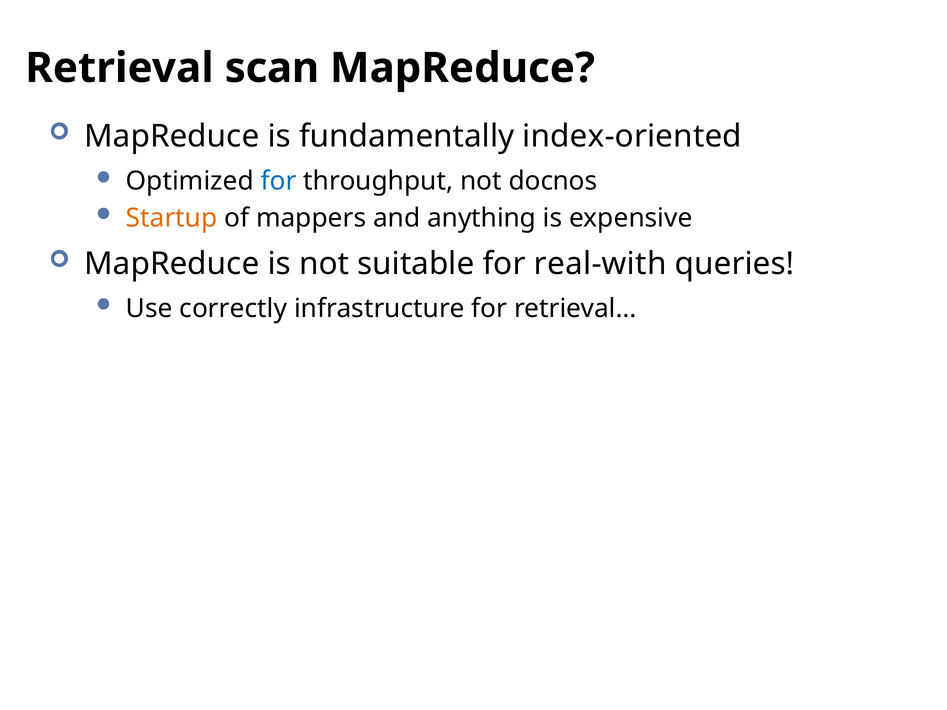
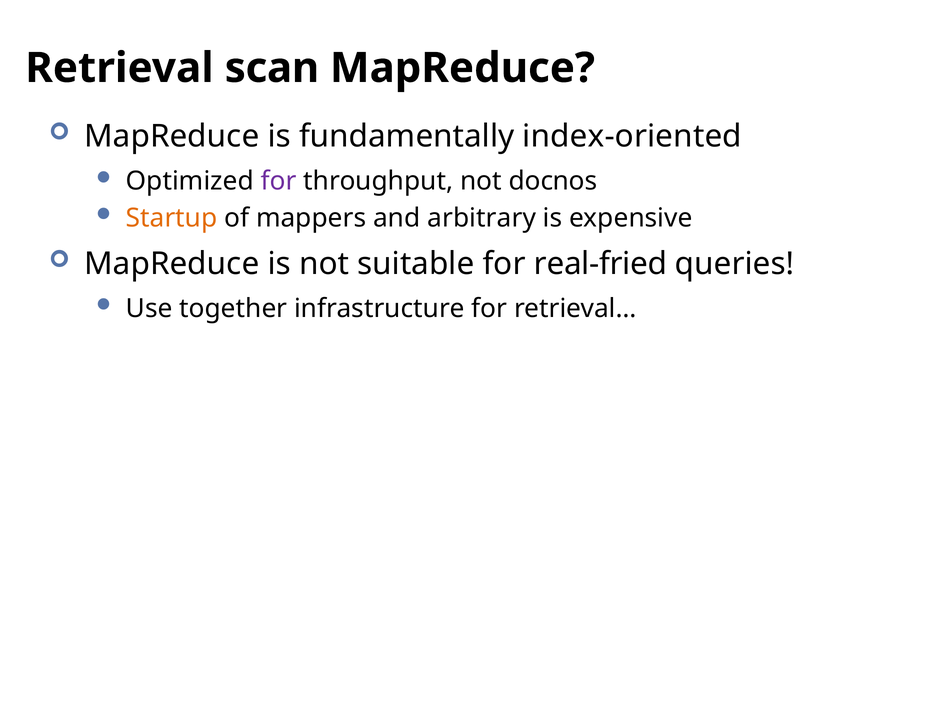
for colour: blue -> purple (279, 181)
anything: anything -> arbitrary (482, 218)
real-with: real-with -> real-fried (600, 264)
correctly: correctly -> together (233, 309)
